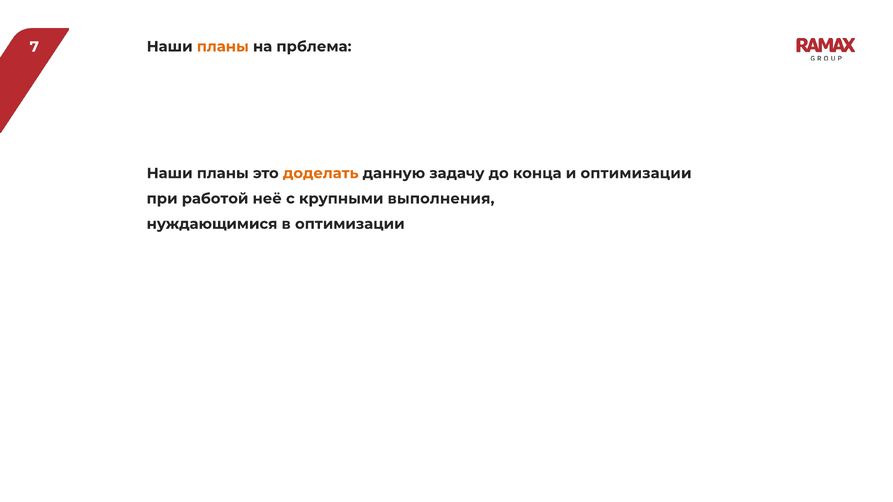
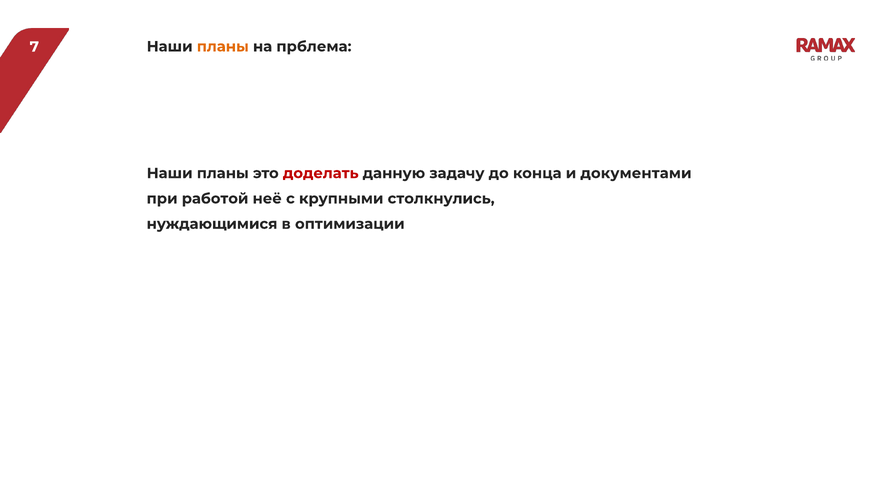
доделать colour: orange -> red (321, 173)
и оптимизации: оптимизации -> документами (636, 173)
выполнения: выполнения -> столкнулись (441, 199)
